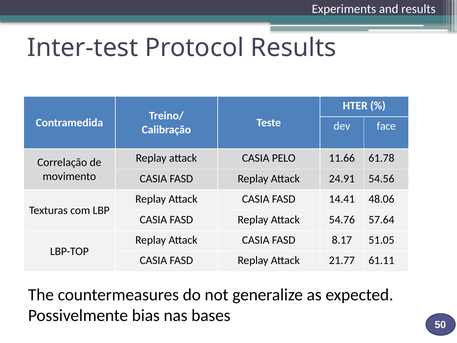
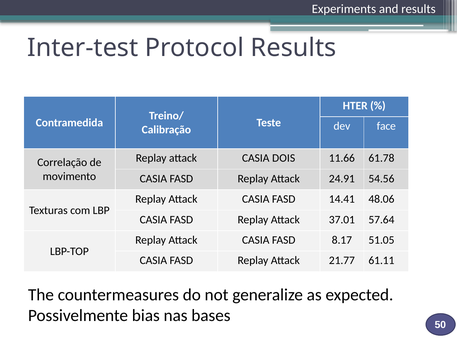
PELO: PELO -> DOIS (284, 158)
54.76: 54.76 -> 37.01 (342, 219)
